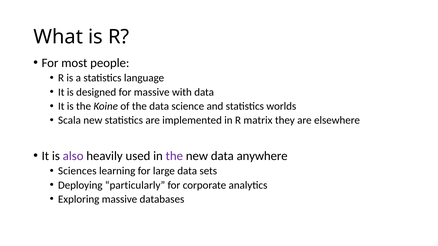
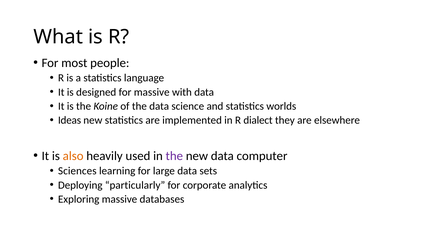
Scala: Scala -> Ideas (70, 120)
matrix: matrix -> dialect (258, 120)
also colour: purple -> orange (73, 156)
anywhere: anywhere -> computer (262, 156)
